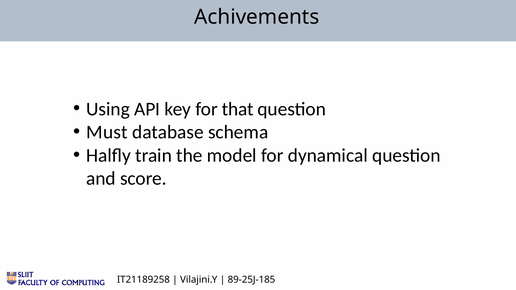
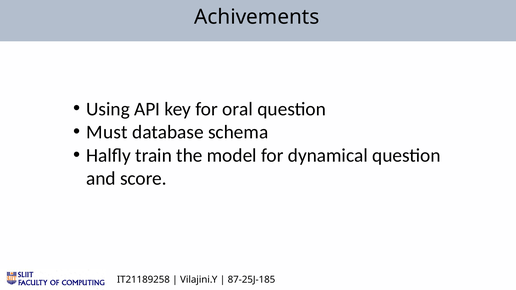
that: that -> oral (238, 109)
89-25J-185: 89-25J-185 -> 87-25J-185 (251, 280)
